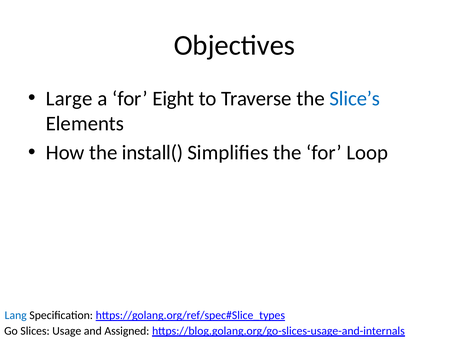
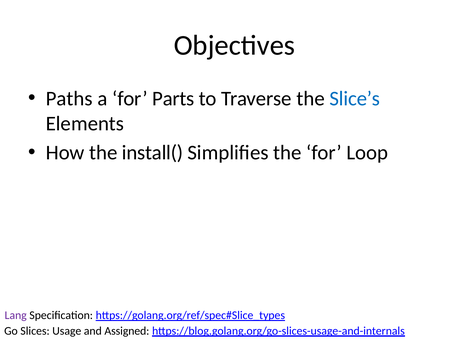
Large: Large -> Paths (69, 98)
Eight: Eight -> Parts (173, 98)
Lang colour: blue -> purple (16, 315)
